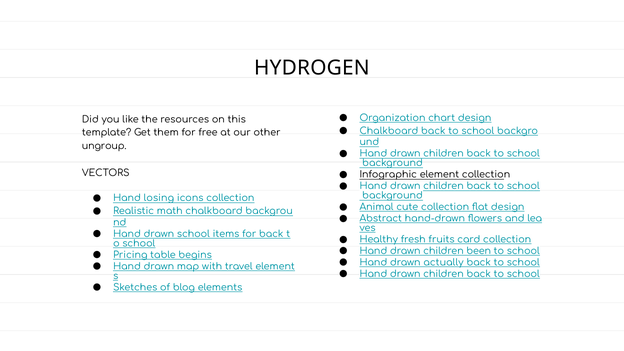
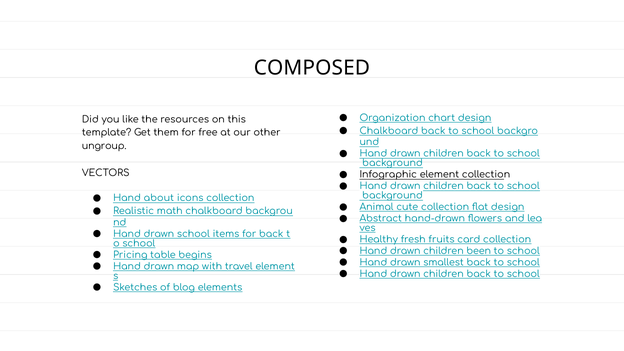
HYDROGEN: HYDROGEN -> COMPOSED (312, 68)
losing: losing -> about (159, 198)
actually: actually -> smallest (444, 262)
